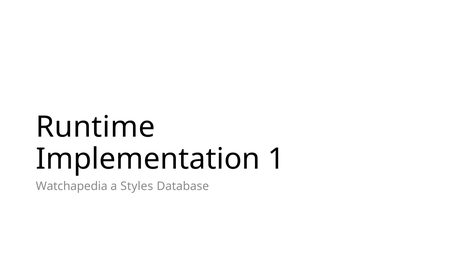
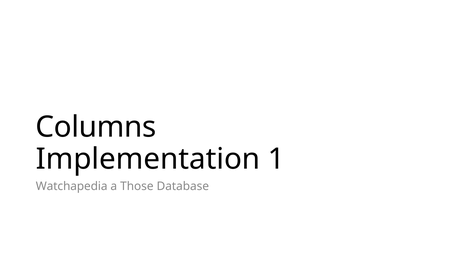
Runtime: Runtime -> Columns (96, 127)
Styles: Styles -> Those (137, 186)
